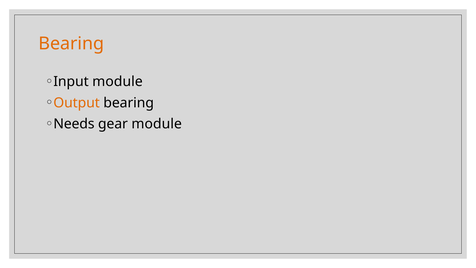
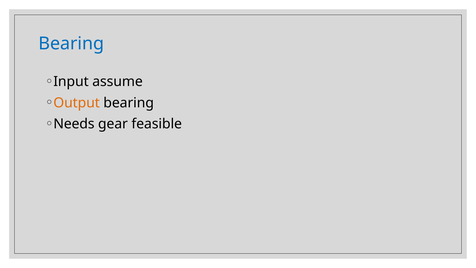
Bearing colour: orange -> blue (71, 44)
Input module: module -> assume (118, 82)
gear module: module -> feasible (157, 124)
